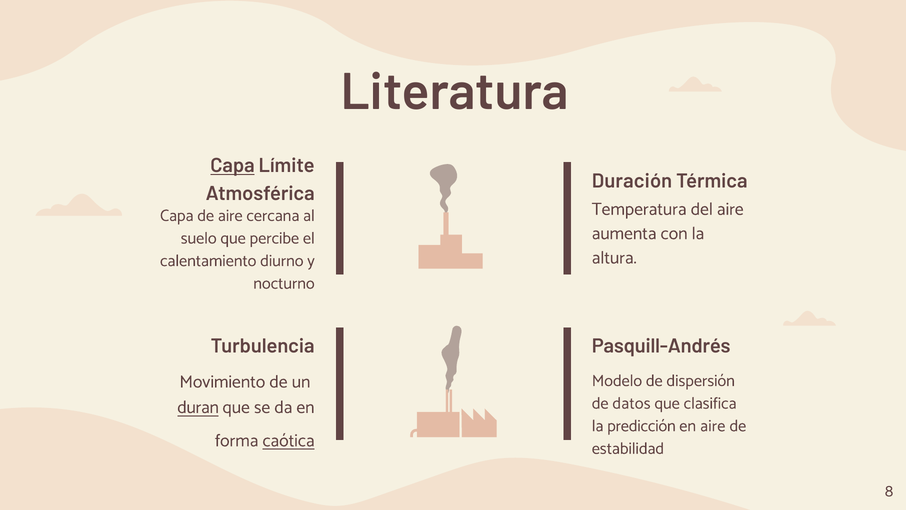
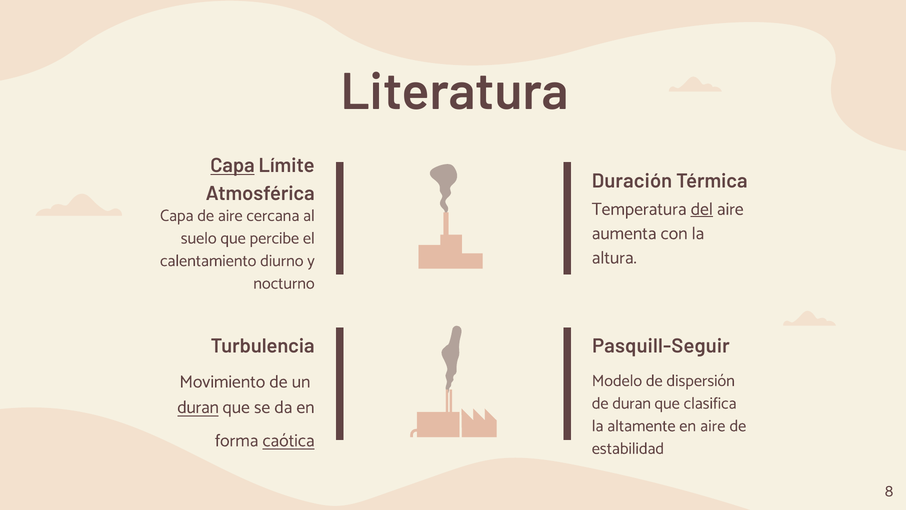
del underline: none -> present (702, 209)
Pasquill-Andrés: Pasquill-Andrés -> Pasquill-Seguir (661, 346)
de datos: datos -> duran (632, 403)
predicción: predicción -> altamente (641, 426)
